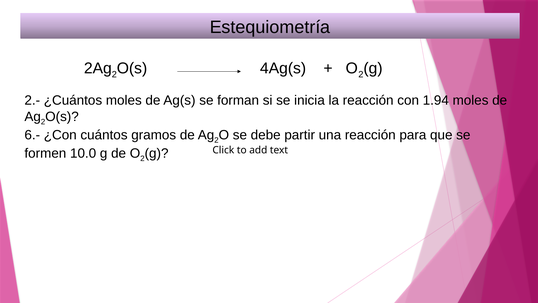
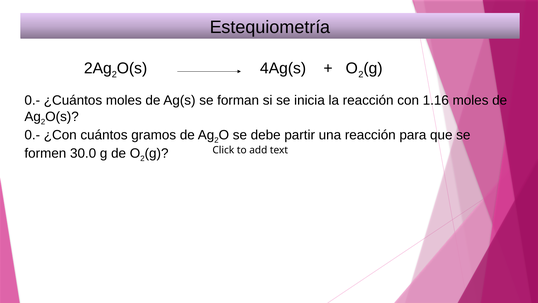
2.-: 2.- -> 0.- (32, 100)
1.94: 1.94 -> 1.16 (436, 100)
6.-: 6.- -> 0.- (32, 135)
10.0: 10.0 -> 30.0 (83, 153)
